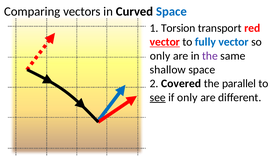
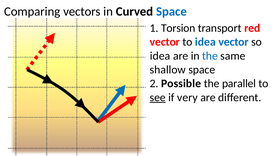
vector underline: present -> none (165, 42)
to fully: fully -> idea (205, 42)
only: only -> idea (160, 56)
the colour: purple -> blue (210, 56)
Covered: Covered -> Possible (181, 83)
if only: only -> very (187, 97)
